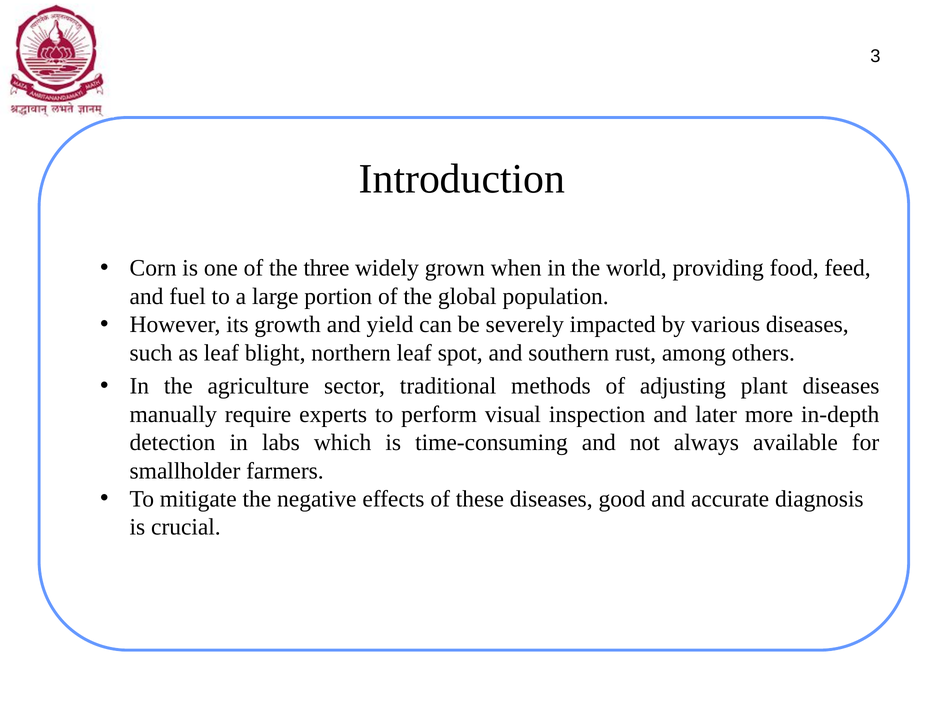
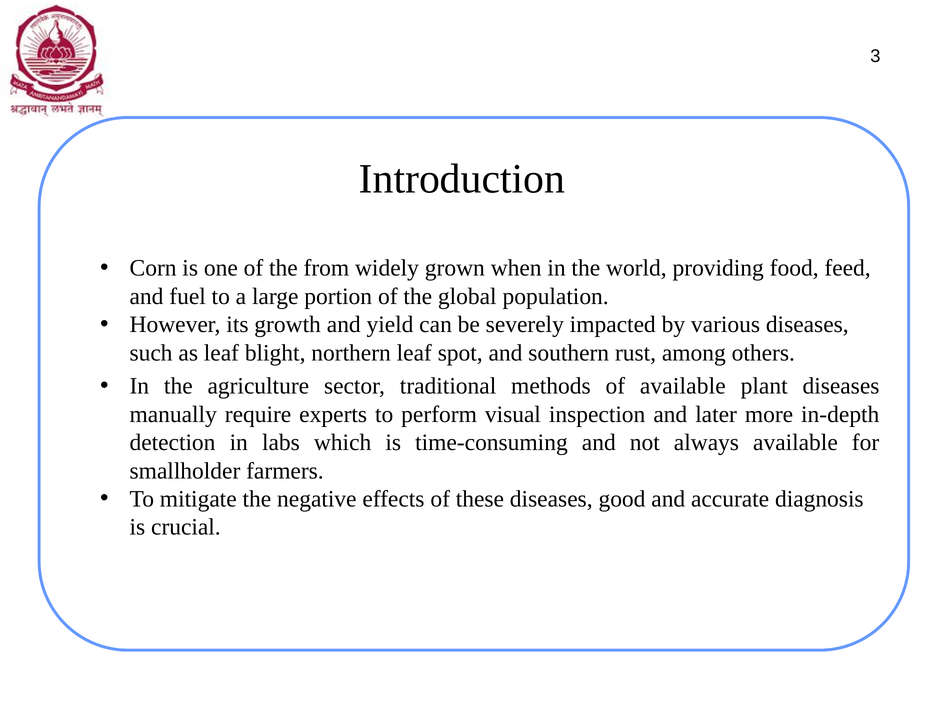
three: three -> from (326, 268)
of adjusting: adjusting -> available (683, 386)
